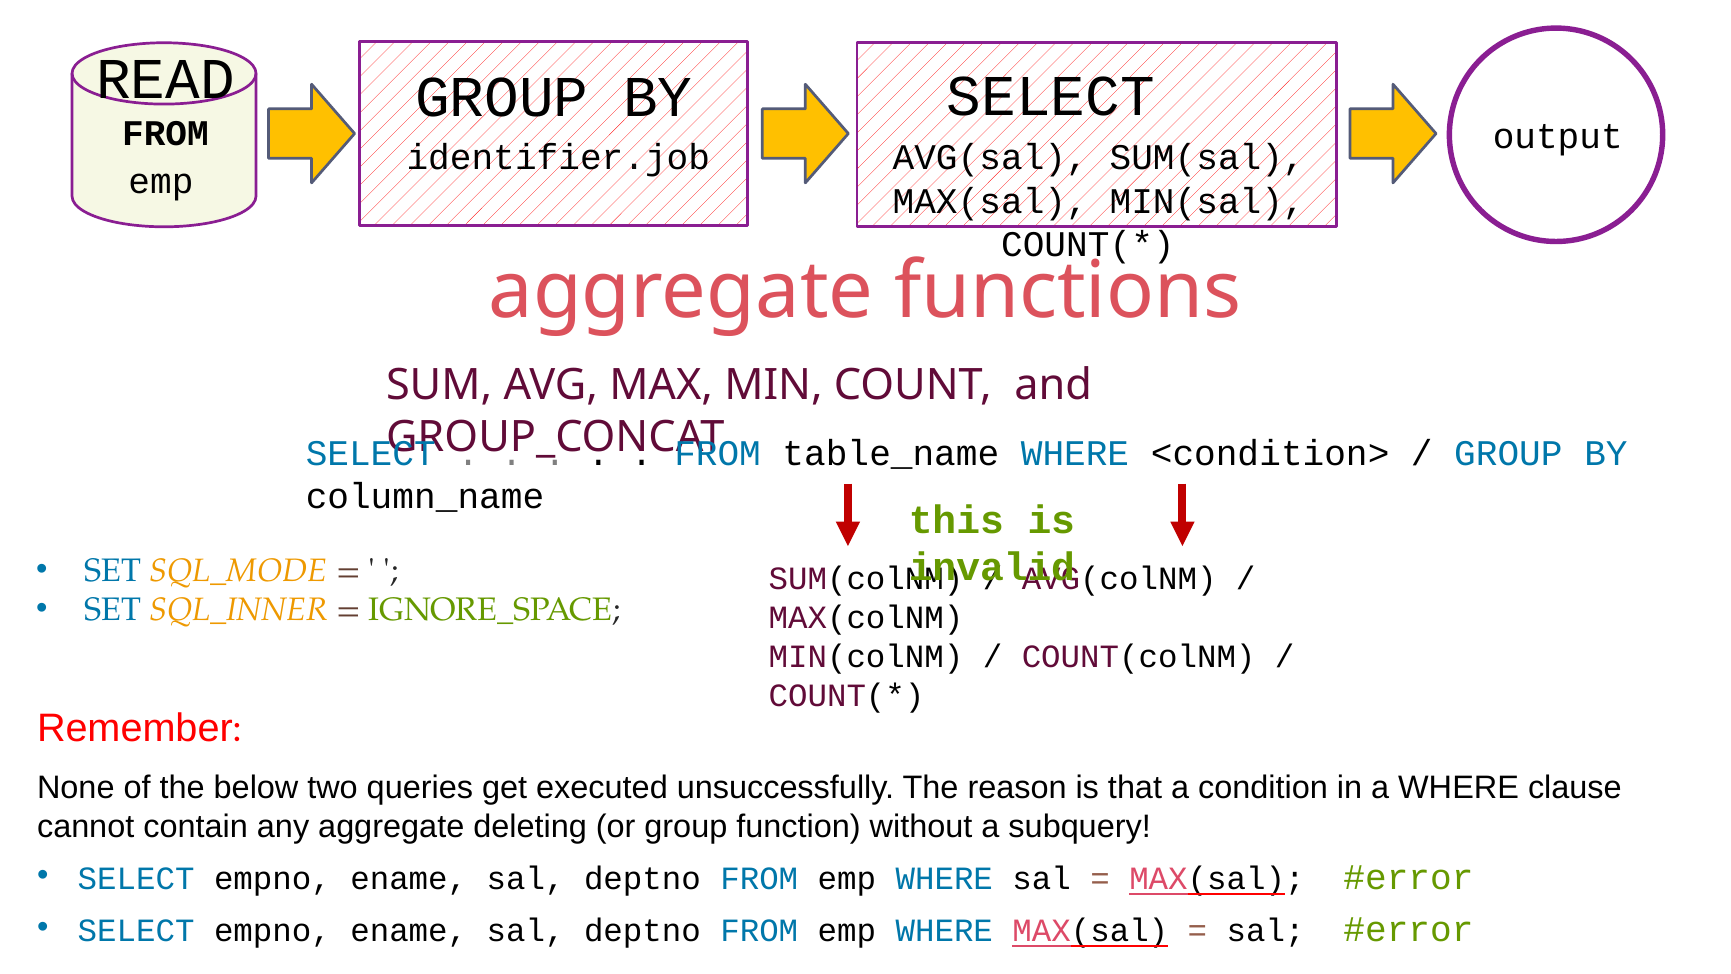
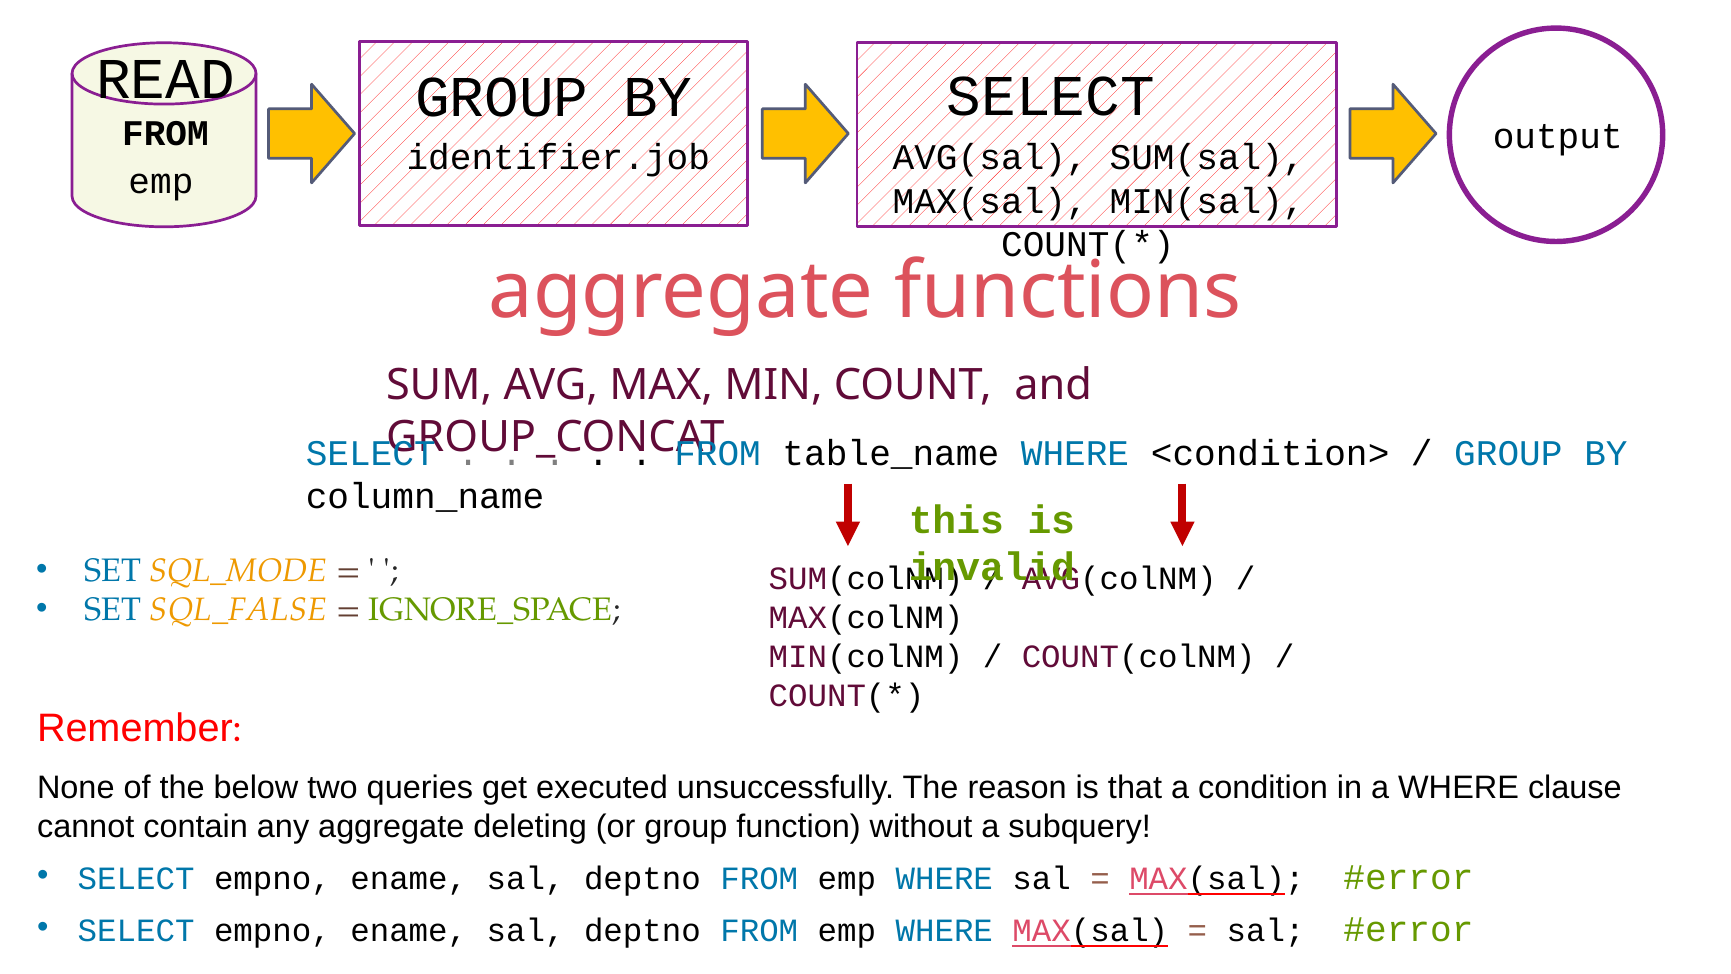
SQL_INNER: SQL_INNER -> SQL_FALSE (238, 610)
